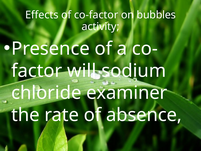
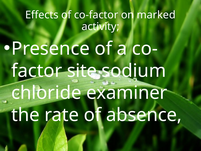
bubbles: bubbles -> marked (156, 15)
will: will -> site (82, 71)
